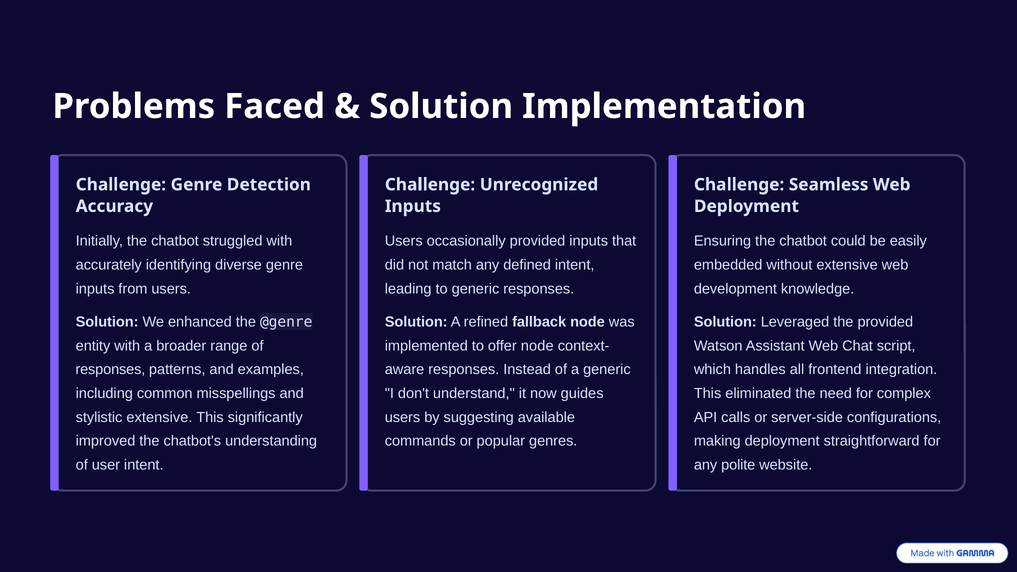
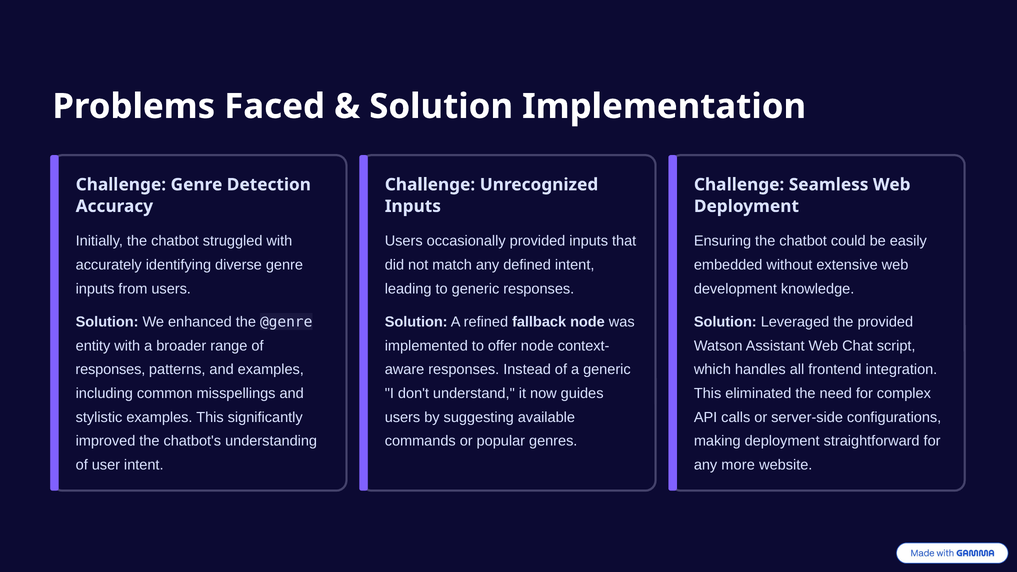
stylistic extensive: extensive -> examples (159, 417)
polite: polite -> more (738, 465)
